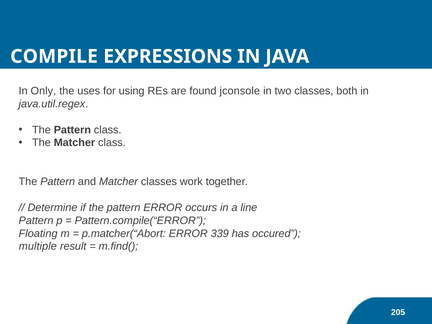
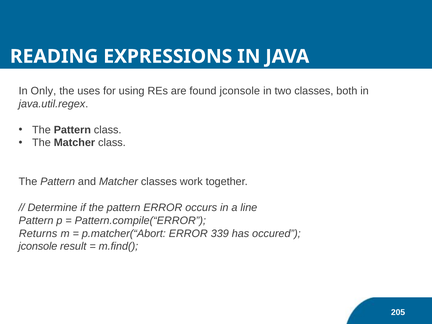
COMPILE: COMPILE -> READING (54, 56)
Floating: Floating -> Returns (38, 233)
multiple: multiple -> jconsole (38, 246)
